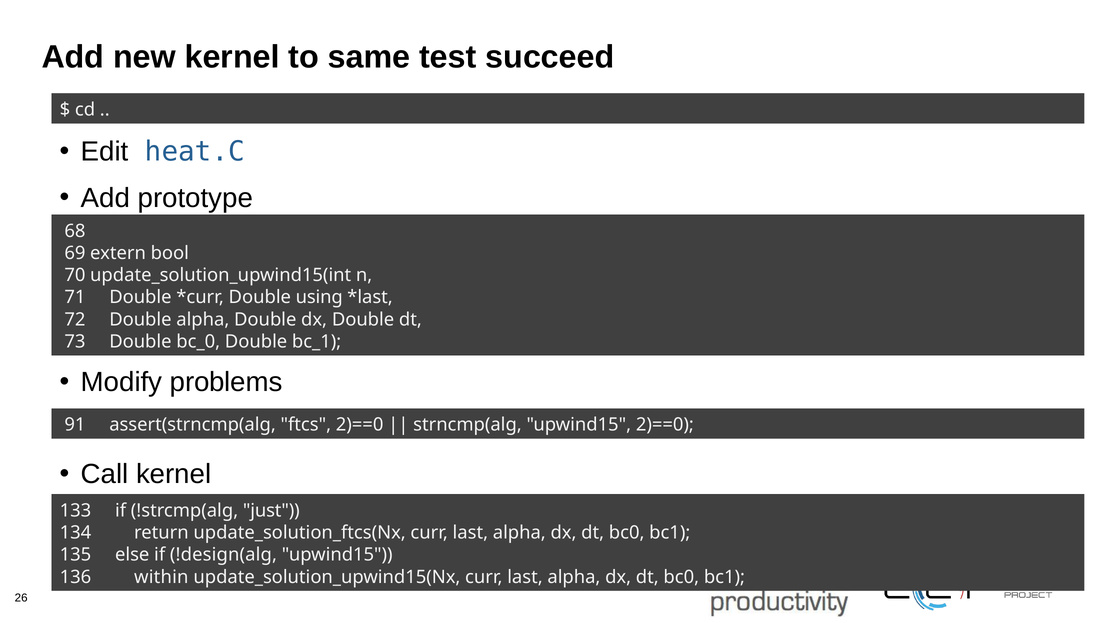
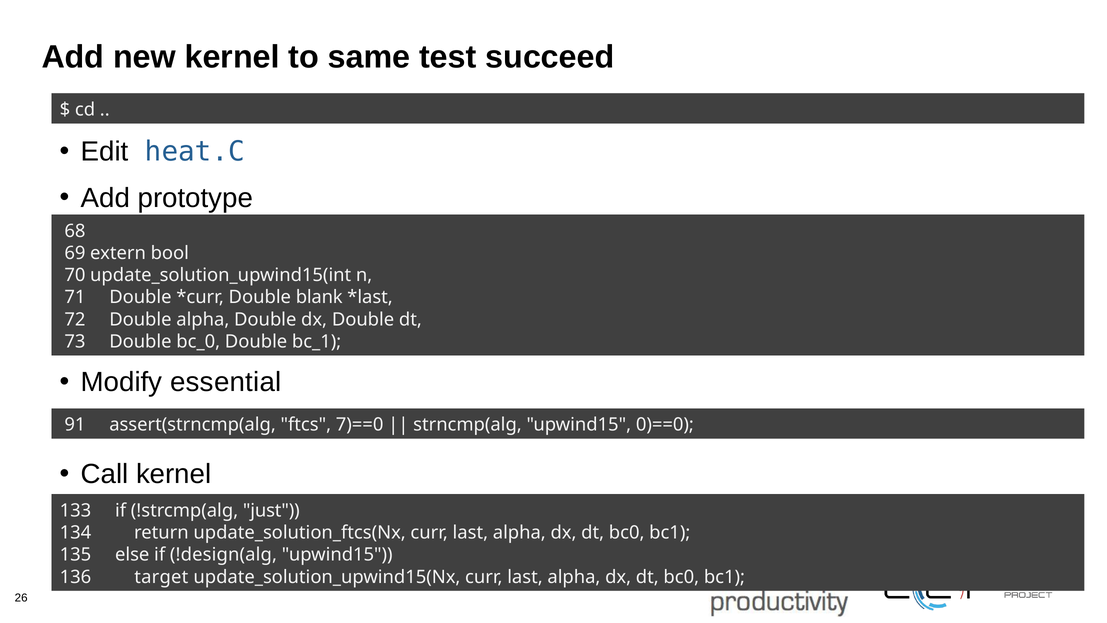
using: using -> blank (319, 297)
problems: problems -> essential (226, 382)
ftcs 2)==0: 2)==0 -> 7)==0 (360, 425)
upwind15 2)==0: 2)==0 -> 0)==0 (665, 425)
within: within -> target (161, 577)
